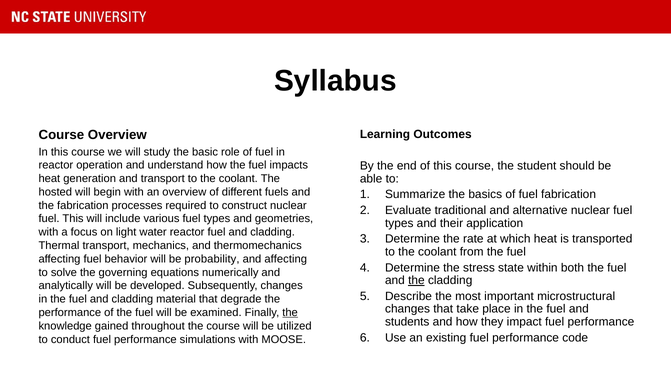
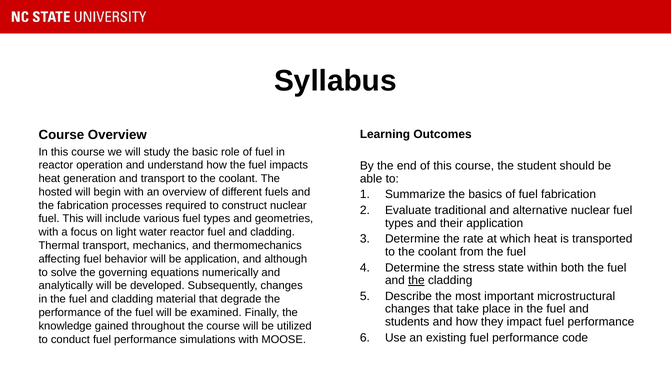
be probability: probability -> application (212, 259)
and affecting: affecting -> although (286, 259)
the underline: present -> none (290, 313)
